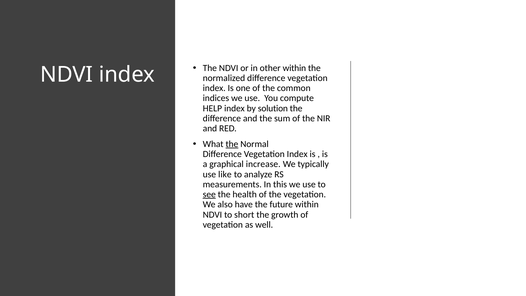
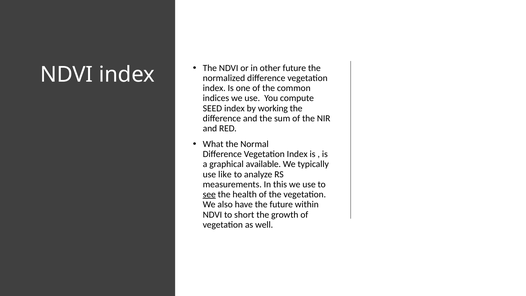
other within: within -> future (294, 68)
HELP: HELP -> SEED (212, 108)
solution: solution -> working (273, 108)
the underline: present -> none (232, 144)
increase: increase -> available (263, 164)
